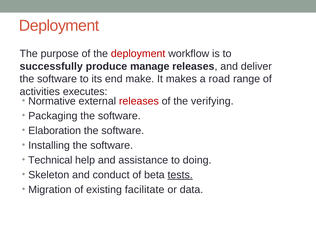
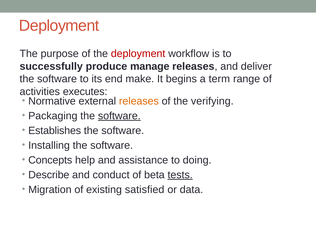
makes: makes -> begins (181, 79)
road: road -> term (219, 79)
releases colour: red -> orange (139, 101)
software underline: none -> present (119, 116)
Elaboration: Elaboration -> Establishes (55, 131)
Technical: Technical -> Concepts (50, 160)
Skeleton: Skeleton -> Describe (49, 175)
facilitate: facilitate -> satisfied (145, 190)
